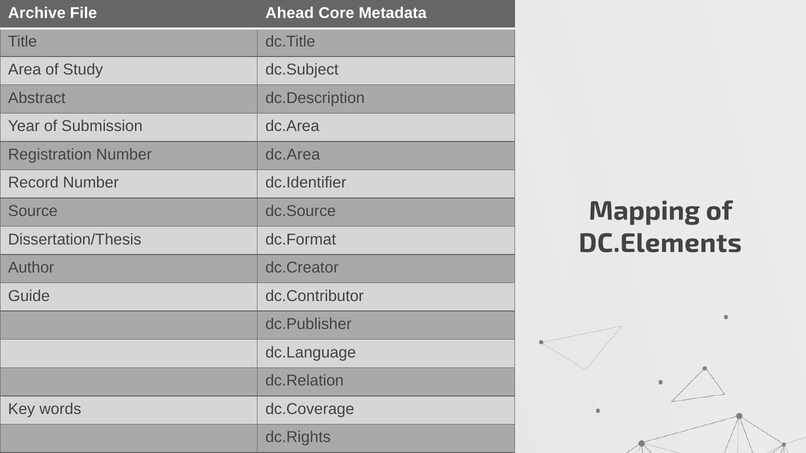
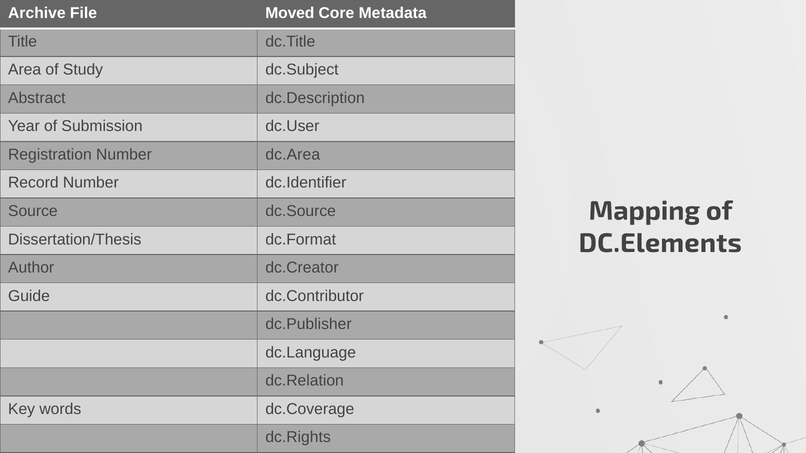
Ahead: Ahead -> Moved (290, 13)
Submission dc.Area: dc.Area -> dc.User (292, 126)
